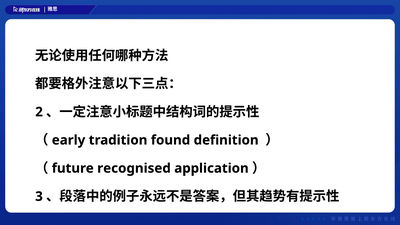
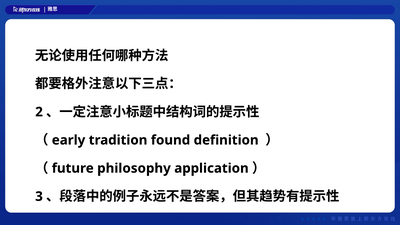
recognised: recognised -> philosophy (134, 168)
